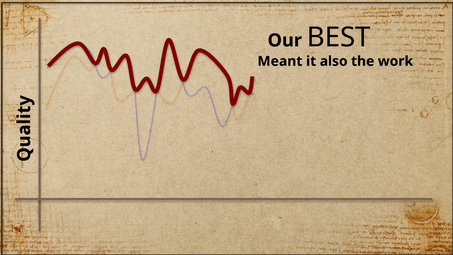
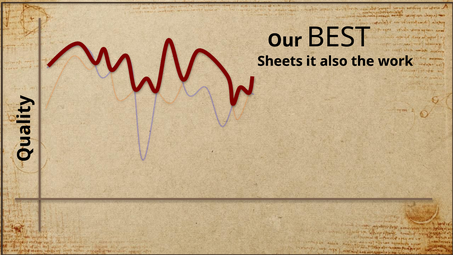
Meant: Meant -> Sheets (280, 61)
